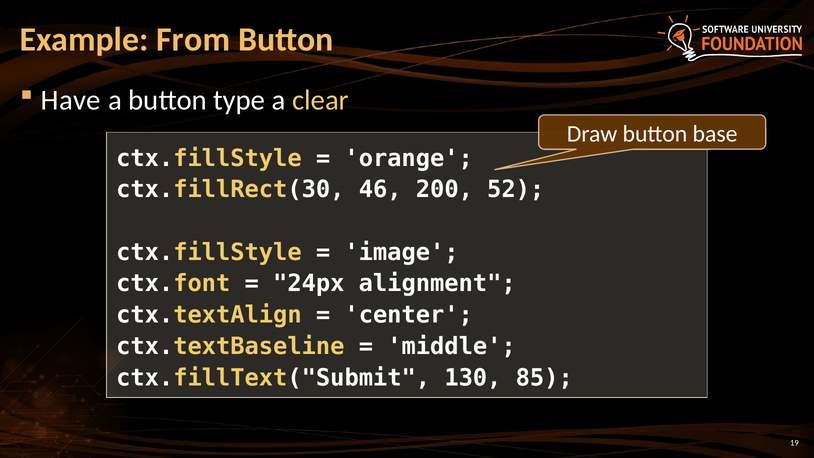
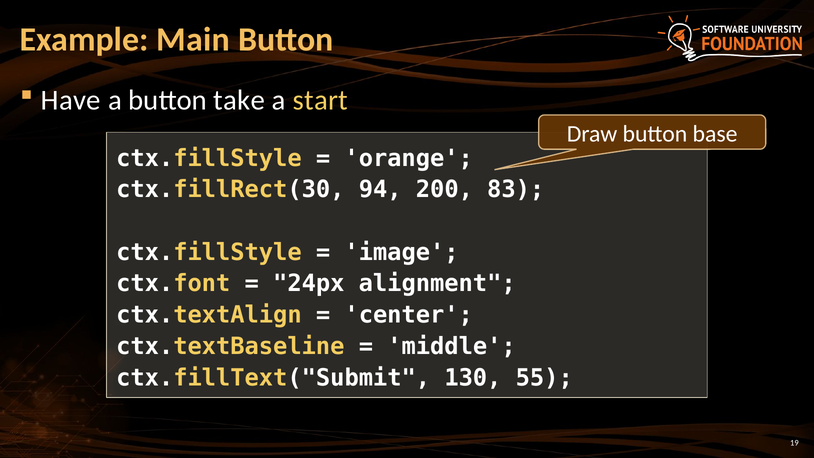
From: From -> Main (193, 40)
type: type -> take (239, 100)
clear: clear -> start (320, 100)
46: 46 -> 94 (380, 190)
52: 52 -> 83 (516, 190)
85: 85 -> 55 (544, 378)
